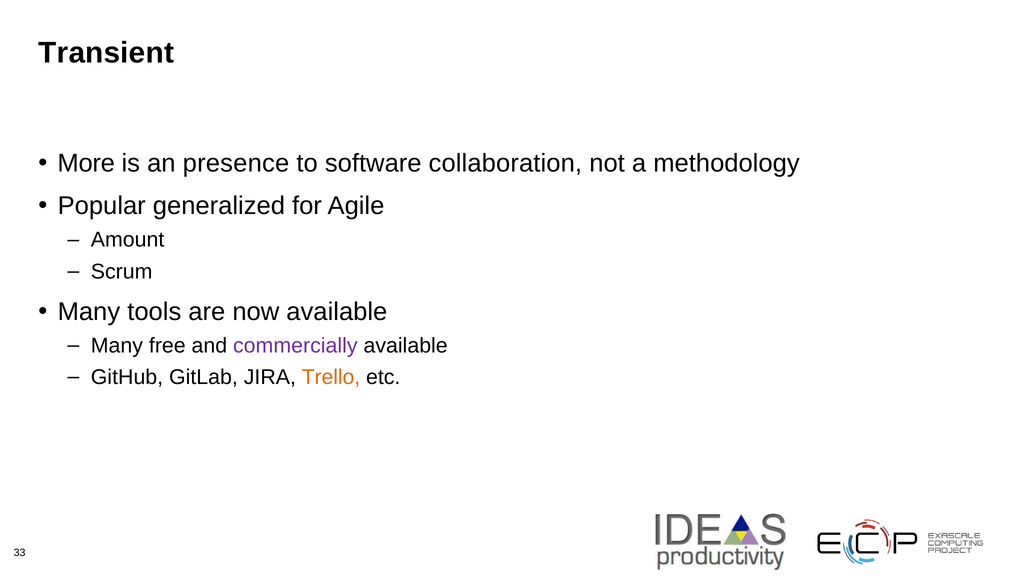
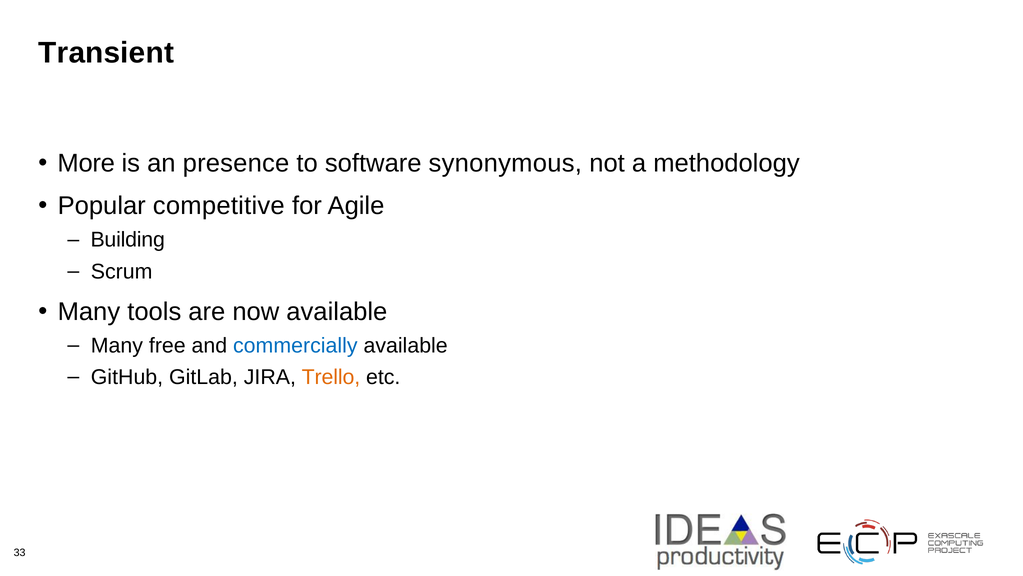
collaboration: collaboration -> synonymous (505, 163)
generalized: generalized -> competitive (219, 206)
Amount: Amount -> Building (128, 240)
commercially colour: purple -> blue (295, 345)
